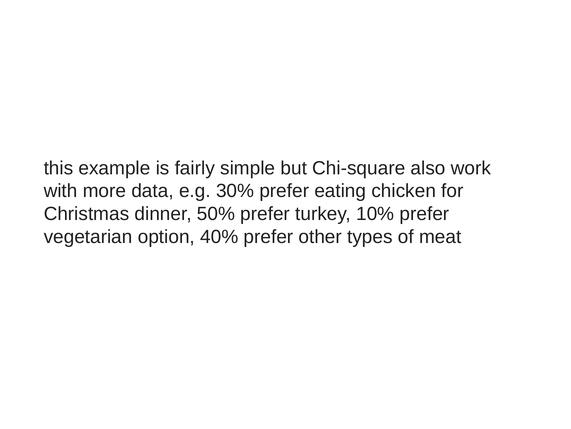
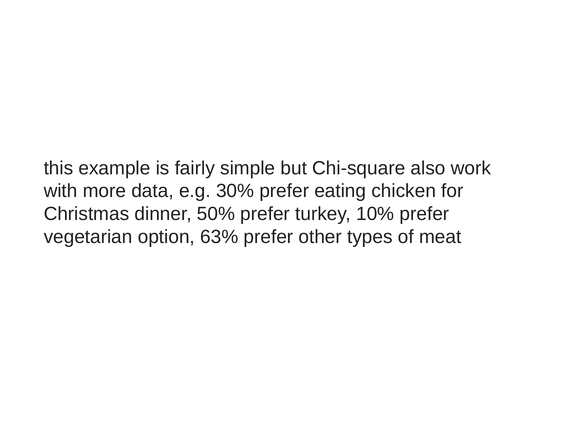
40%: 40% -> 63% (219, 236)
